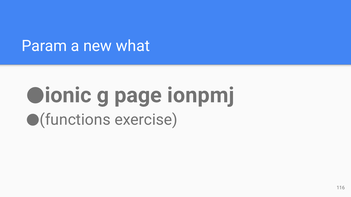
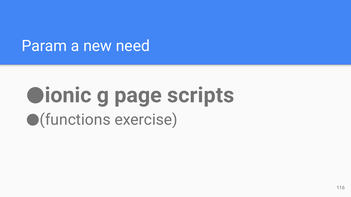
what: what -> need (133, 46)
ionpmj: ionpmj -> scripts (201, 95)
